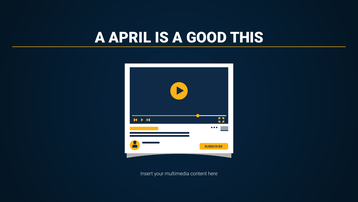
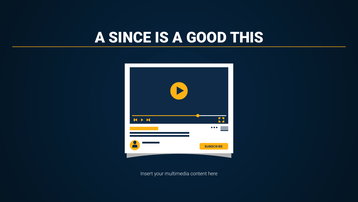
APRIL: APRIL -> SINCE (130, 37)
